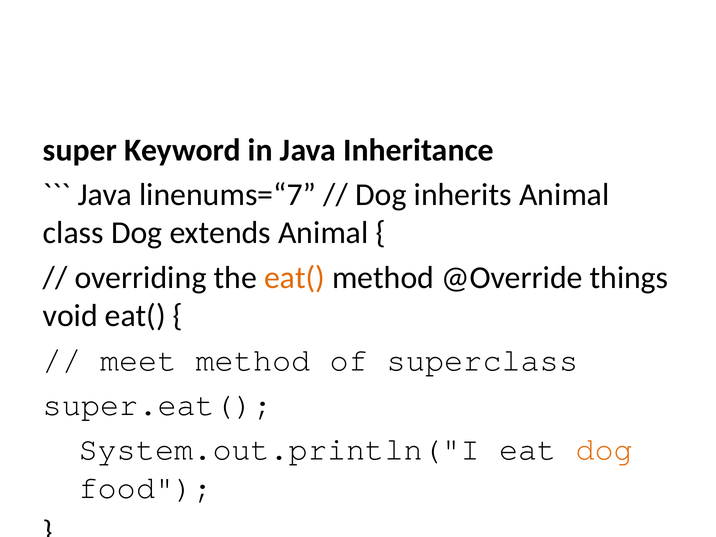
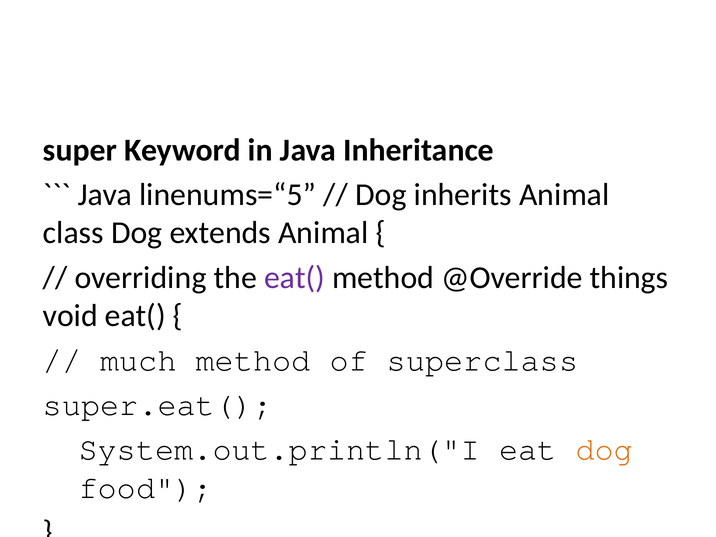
linenums=“7: linenums=“7 -> linenums=“5 (228, 195)
eat( colour: orange -> purple (294, 278)
meet: meet -> much (138, 360)
